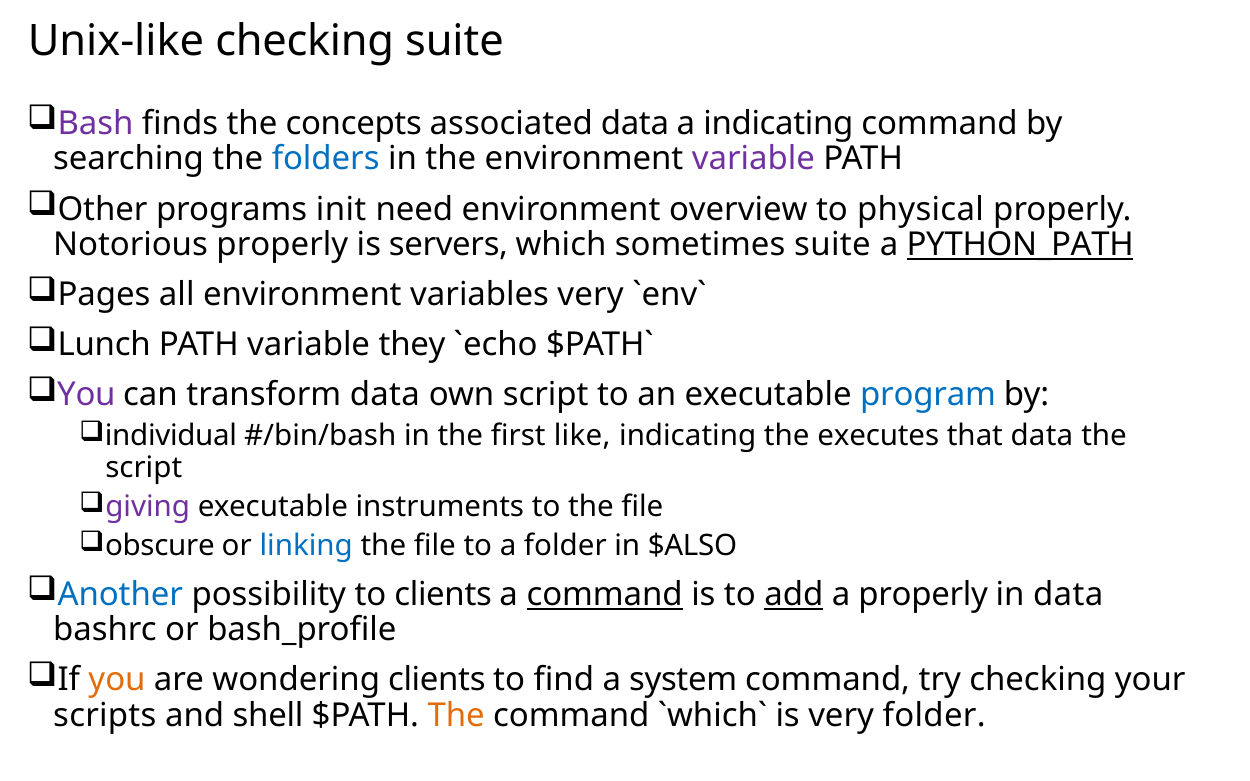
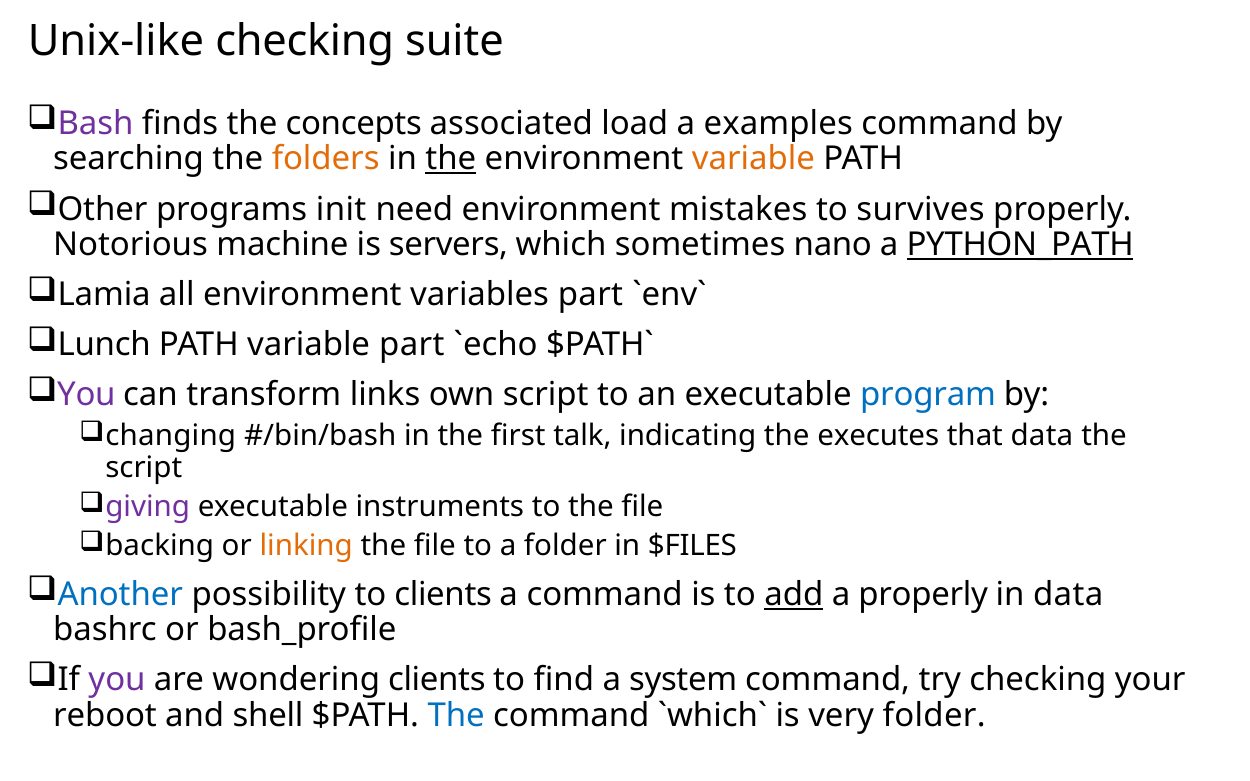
associated data: data -> load (635, 124)
a indicating: indicating -> examples (778, 124)
folders colour: blue -> orange (326, 159)
the underline: none -> present (451, 159)
variable colour: purple -> orange (753, 159)
overview: overview -> mistakes (738, 209)
physical: physical -> survives (921, 209)
Notorious properly: properly -> machine (282, 245)
sometimes suite: suite -> nano (833, 245)
Pages: Pages -> Lamia (104, 295)
variables very: very -> part (591, 295)
variable they: they -> part (412, 345)
transform data: data -> links (385, 395)
individual: individual -> changing (171, 436)
like: like -> talk (582, 436)
obscure: obscure -> backing (160, 546)
linking colour: blue -> orange (306, 546)
$ALSO: $ALSO -> $FILES (692, 546)
command underline: present -> none (605, 595)
you colour: orange -> purple (117, 680)
scripts: scripts -> reboot (105, 716)
The colour: orange -> blue (456, 716)
